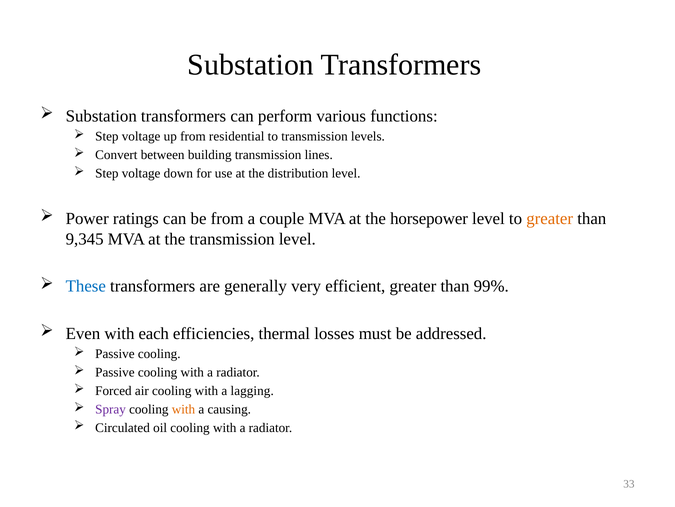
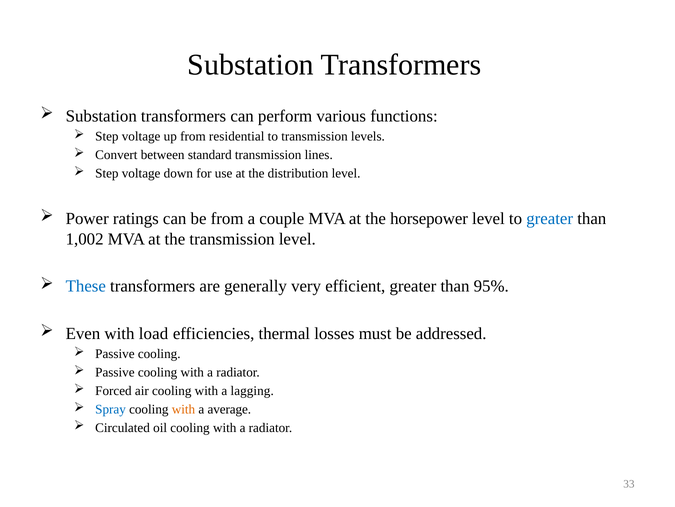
building: building -> standard (210, 155)
greater colour: orange -> blue (550, 218)
9,345: 9,345 -> 1,002 (85, 239)
99%: 99% -> 95% (491, 286)
each: each -> load (154, 333)
Spray colour: purple -> blue (111, 409)
causing: causing -> average (229, 409)
